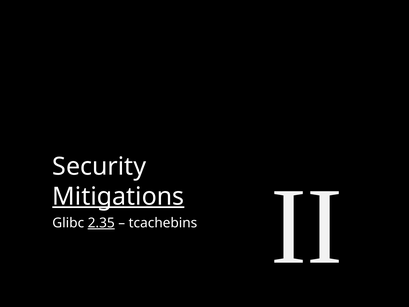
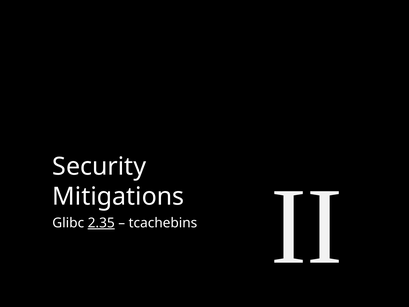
Mitigations underline: present -> none (118, 196)
